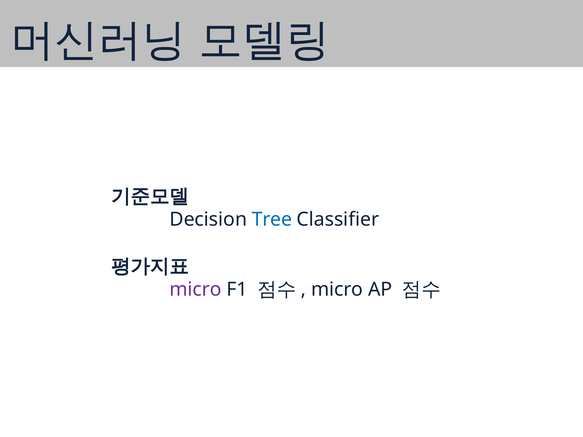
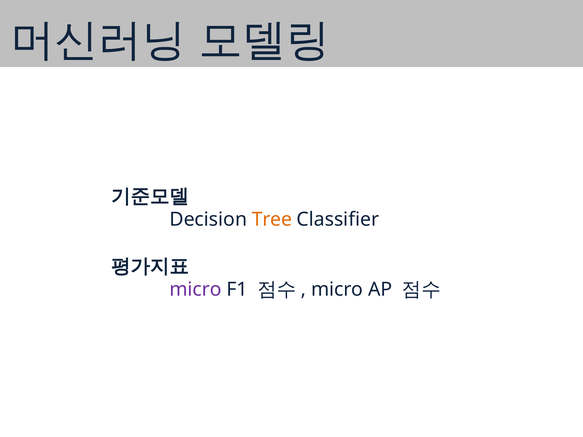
Tree colour: blue -> orange (272, 220)
